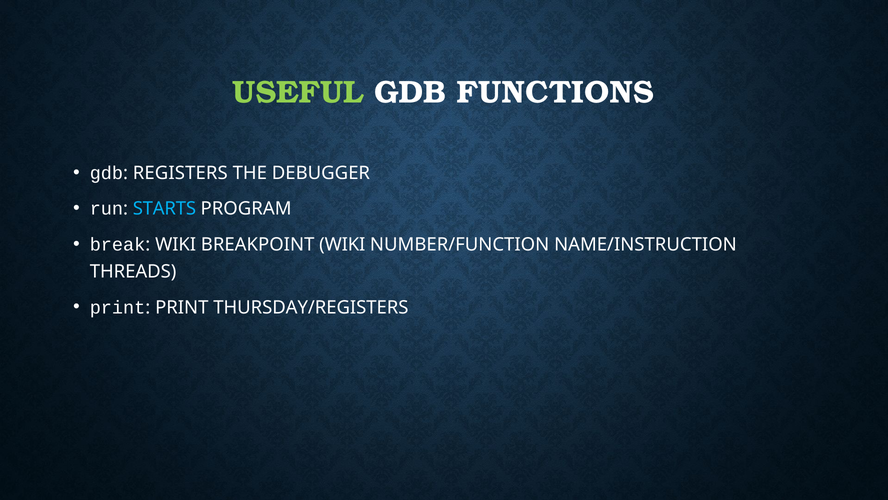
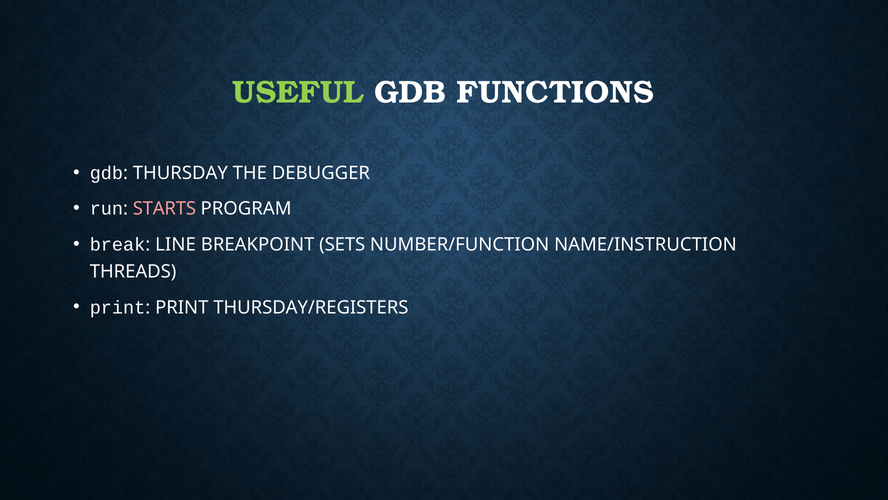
REGISTERS: REGISTERS -> THURSDAY (180, 173)
STARTS colour: light blue -> pink (164, 209)
break WIKI: WIKI -> LINE (176, 245)
BREAKPOINT WIKI: WIKI -> SETS (342, 245)
